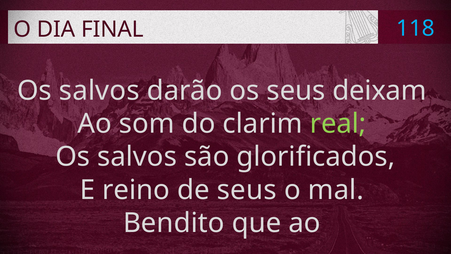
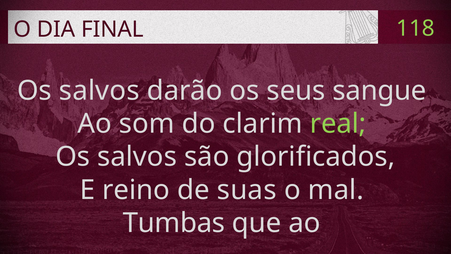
118 colour: light blue -> light green (416, 28)
deixam: deixam -> sangue (380, 90)
de seus: seus -> suas (247, 190)
Bendito: Bendito -> Tumbas (174, 223)
